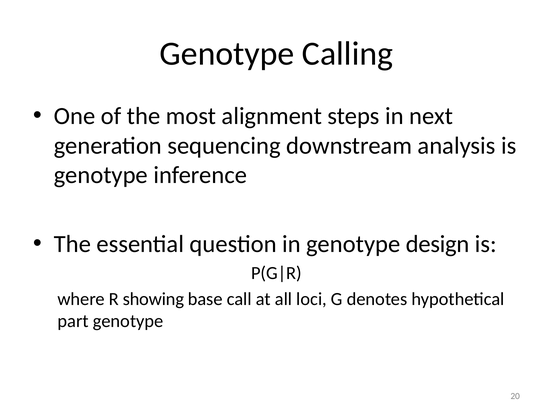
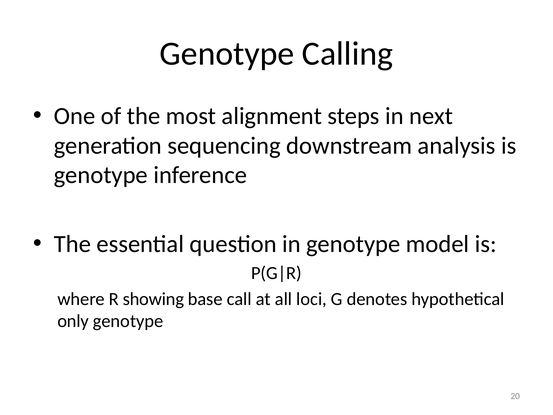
design: design -> model (438, 244)
part: part -> only (73, 321)
